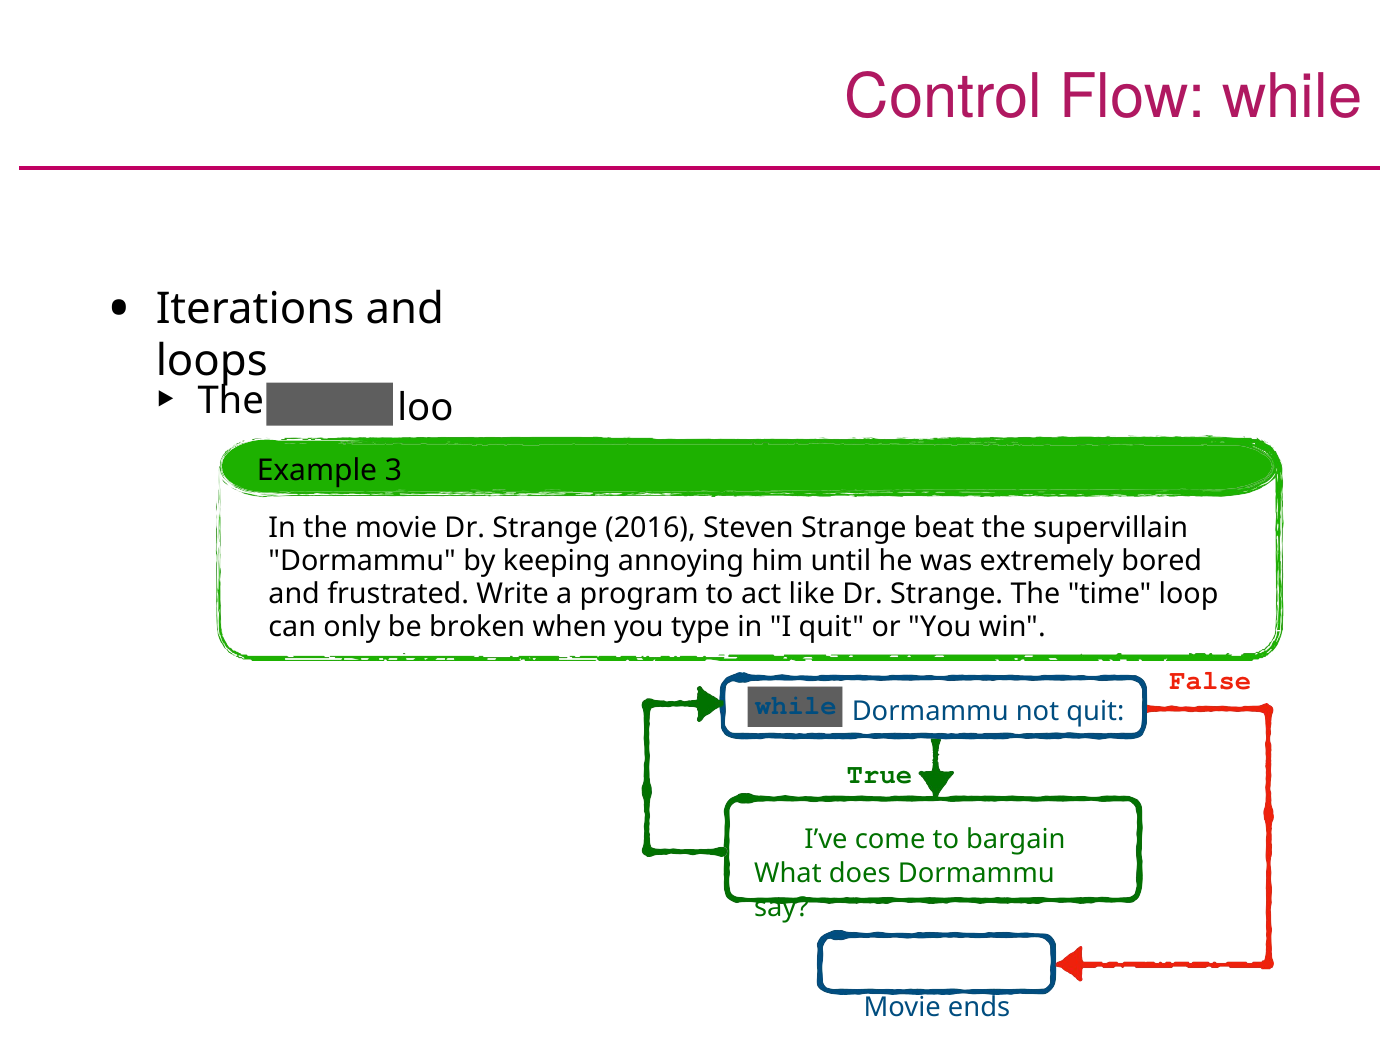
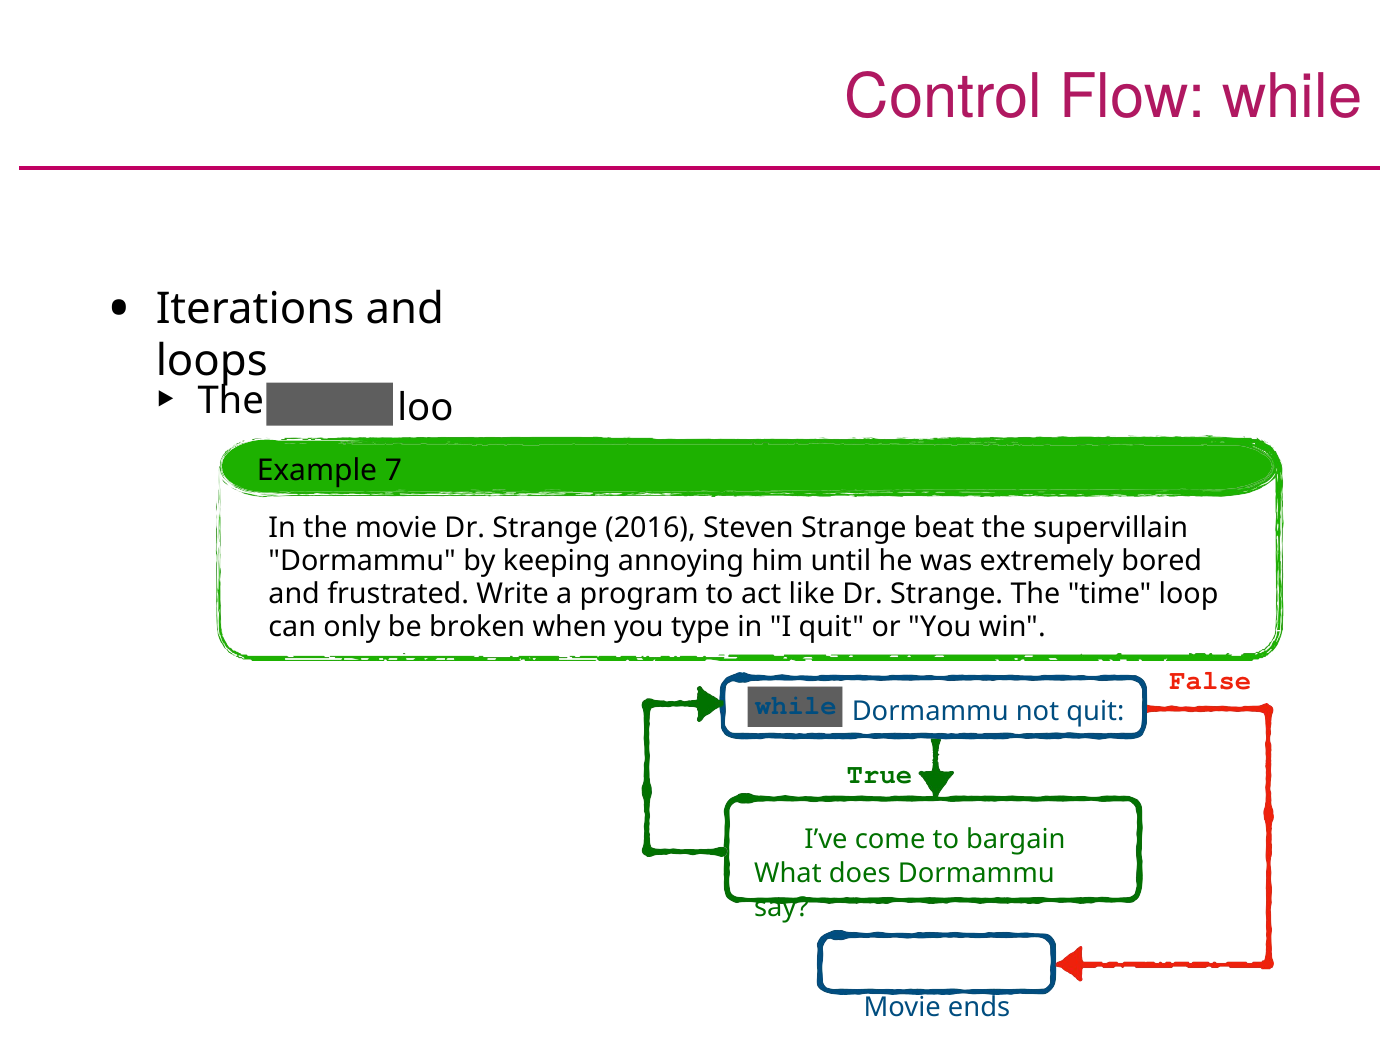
3: 3 -> 7 (394, 471)
